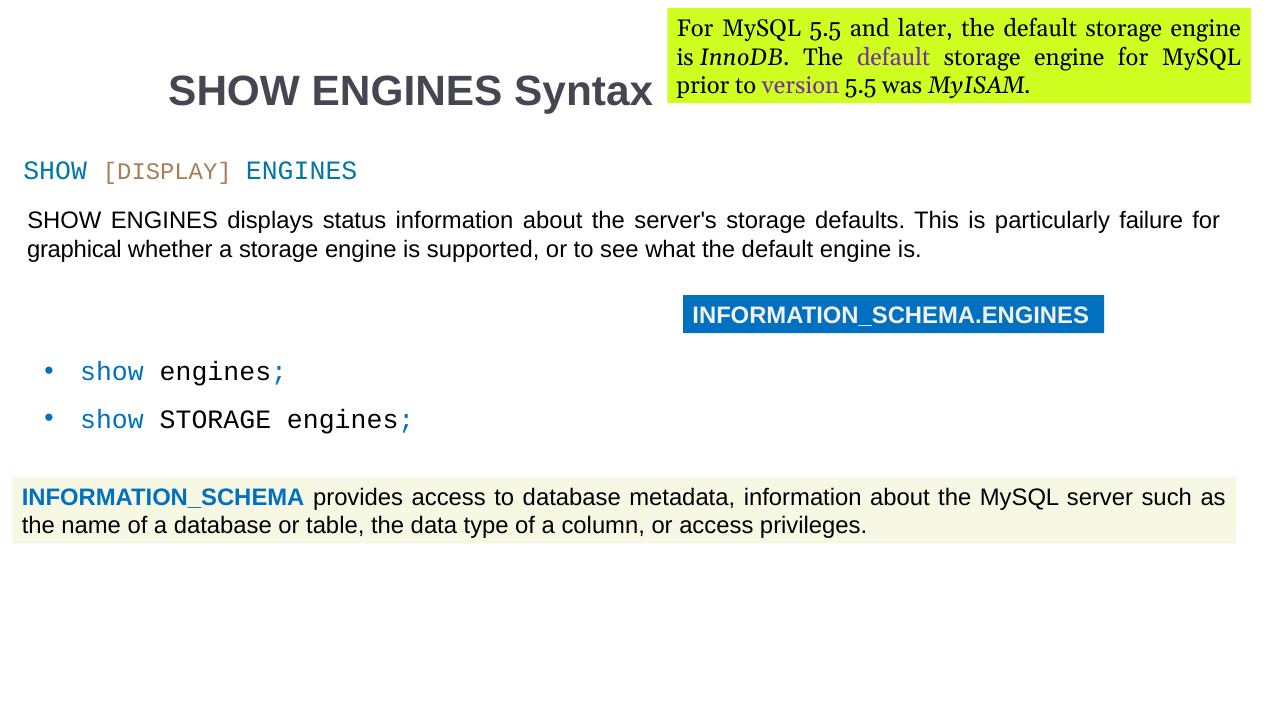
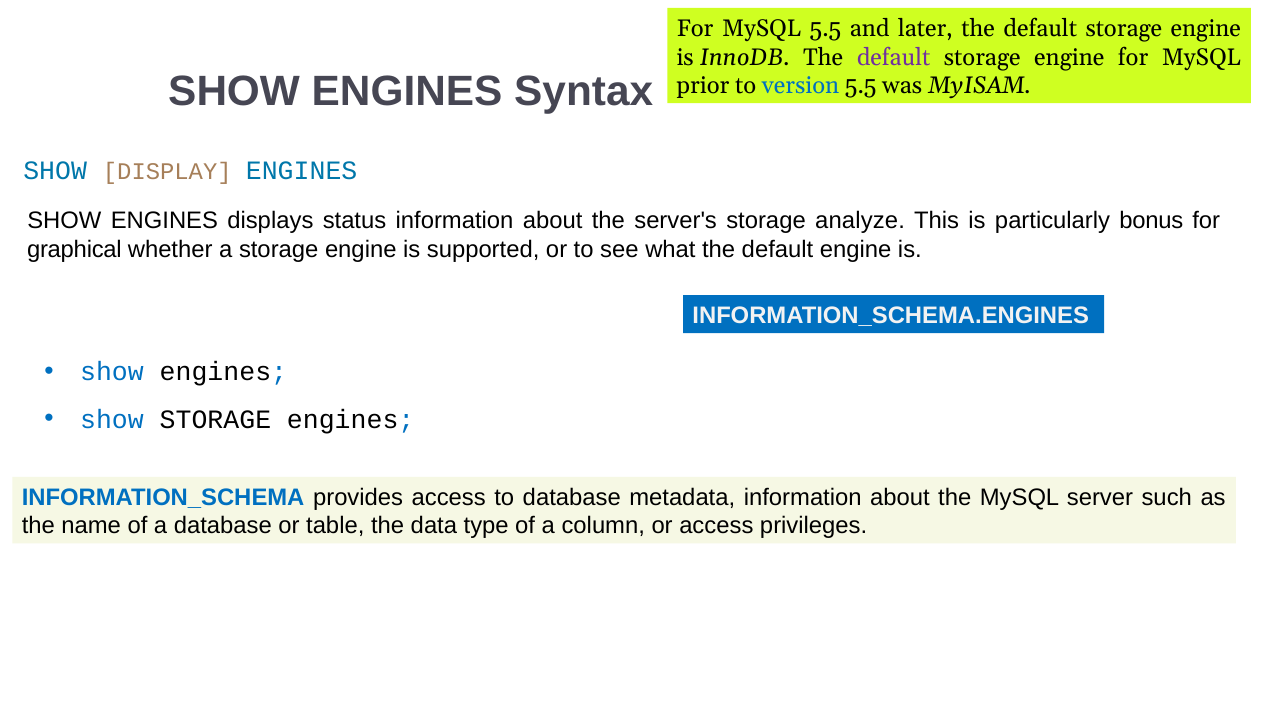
version colour: purple -> blue (801, 86)
defaults: defaults -> analyze (860, 221)
failure: failure -> bonus (1151, 221)
